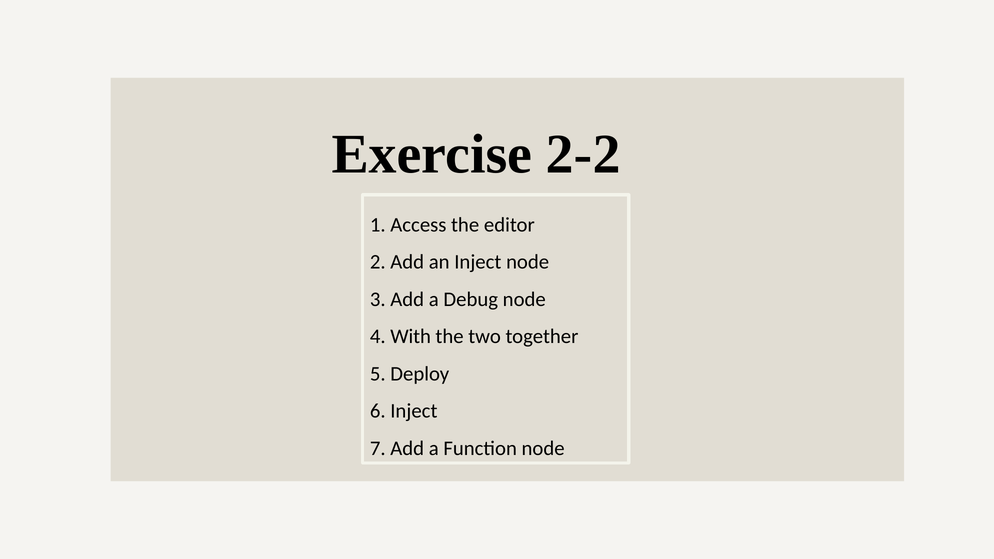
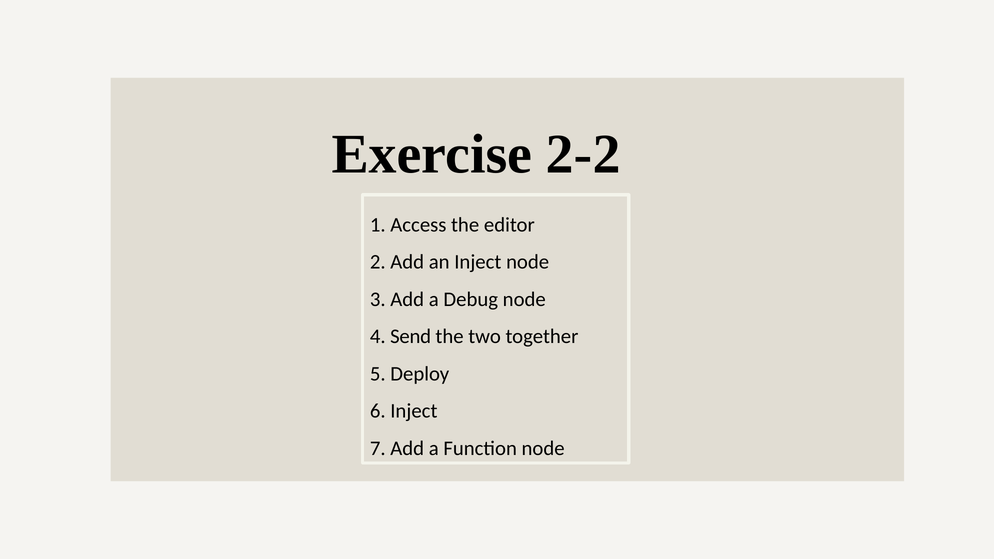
With: With -> Send (411, 337)
